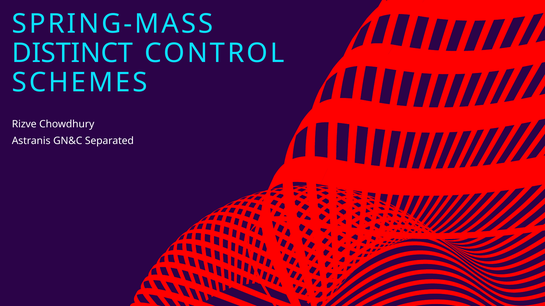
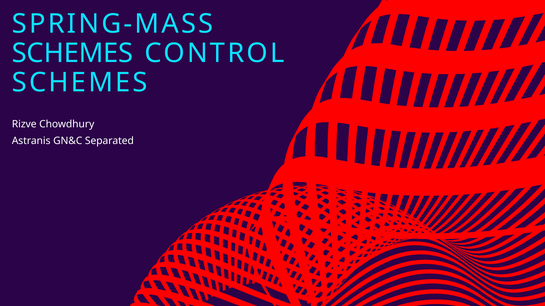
DISTINCT: DISTINCT -> SCHEMES (73, 53)
